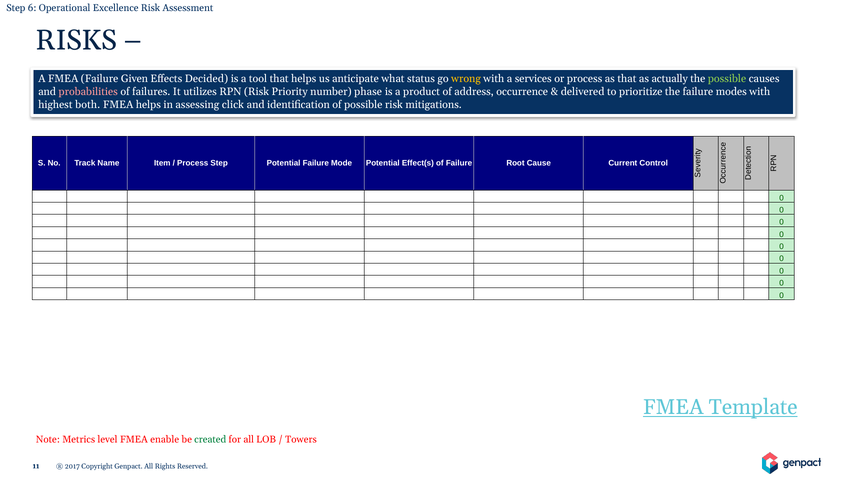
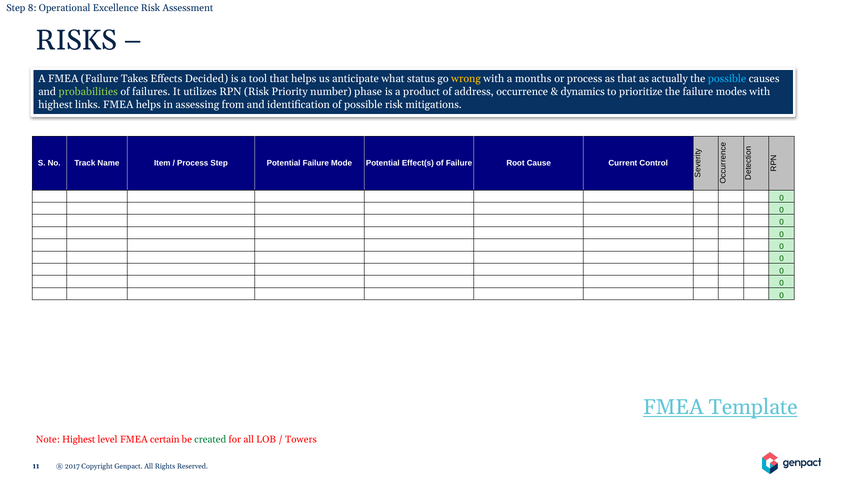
6: 6 -> 8 (32, 8)
Given: Given -> Takes (134, 79)
services: services -> months (533, 79)
possible colour: light green -> light blue (727, 79)
probabilities colour: pink -> light green (88, 92)
delivered: delivered -> dynamics (583, 92)
both: both -> links (88, 104)
click: click -> from (233, 104)
Note Metrics: Metrics -> Highest (79, 439)
enable: enable -> certain (165, 439)
